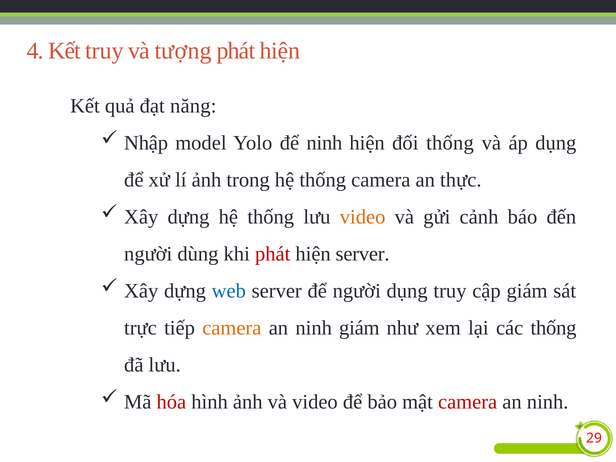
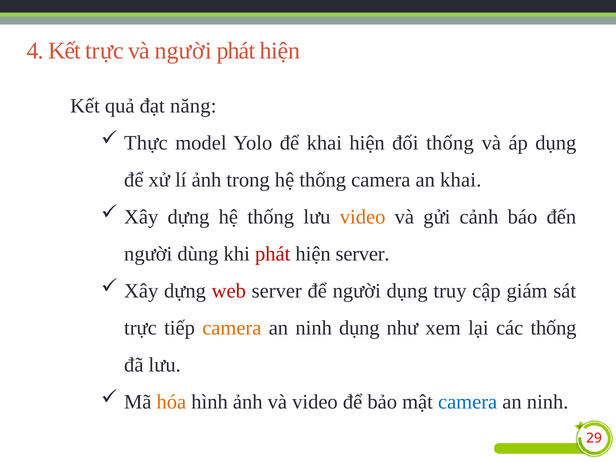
Kết truy: truy -> trực (104, 51)
và tượng: tượng -> người (183, 51)
Nhập: Nhập -> Thực (146, 143)
để ninh: ninh -> khai (324, 143)
an thực: thực -> khai (461, 180)
web colour: blue -> red (229, 291)
ninh giám: giám -> dụng (359, 328)
hóa colour: red -> orange (171, 402)
camera colour: red -> blue (468, 402)
